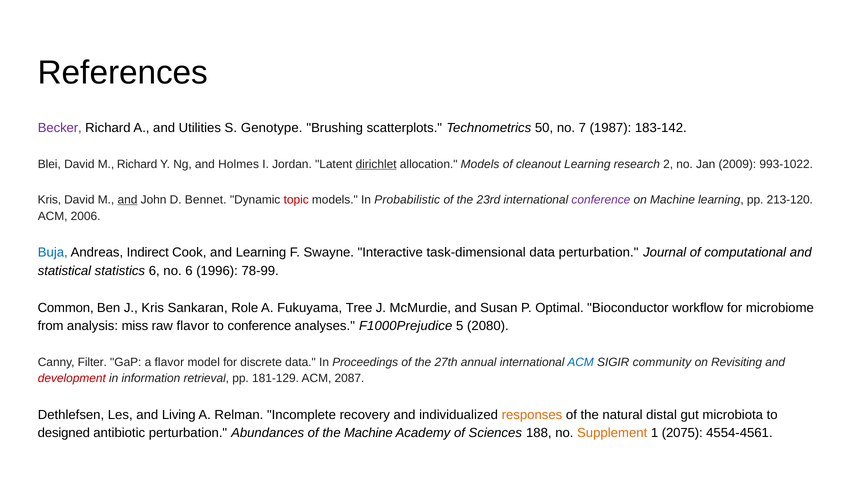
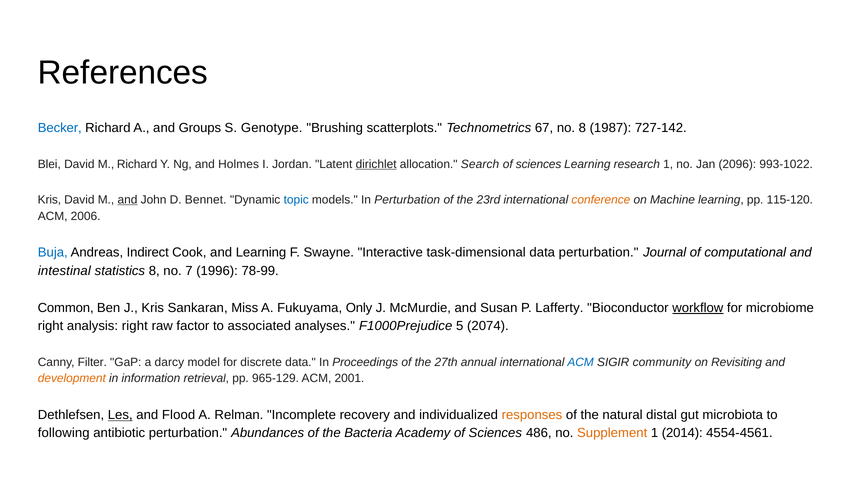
Becker colour: purple -> blue (60, 128)
Utilities: Utilities -> Groups (200, 128)
50: 50 -> 67 (544, 128)
no 7: 7 -> 8 (582, 128)
183-142: 183-142 -> 727-142 (661, 128)
allocation Models: Models -> Search (480, 164)
cleanout: cleanout -> sciences (539, 164)
research 2: 2 -> 1 (668, 164)
2009: 2009 -> 2096 (737, 164)
topic colour: red -> blue (296, 199)
In Probabilistic: Probabilistic -> Perturbation (407, 199)
conference colour: purple -> orange (601, 199)
213-120: 213-120 -> 115-120 (790, 199)
statistical: statistical -> intestinal (64, 270)
statistics 6: 6 -> 8 (154, 270)
no 6: 6 -> 7 (189, 270)
Role: Role -> Miss (245, 308)
Tree: Tree -> Only (359, 308)
Optimal: Optimal -> Lafferty (559, 308)
workflow underline: none -> present (698, 308)
from: from -> right (51, 326)
analysis miss: miss -> right (135, 326)
raw flavor: flavor -> factor (193, 326)
to conference: conference -> associated (259, 326)
2080: 2080 -> 2074 (488, 326)
a flavor: flavor -> darcy (169, 362)
development colour: red -> orange (72, 378)
181-129: 181-129 -> 965-129 (276, 378)
2087: 2087 -> 2001 (349, 378)
Les underline: none -> present (120, 415)
Living: Living -> Flood (179, 415)
designed: designed -> following (64, 433)
the Machine: Machine -> Bacteria (368, 433)
188: 188 -> 486 (539, 433)
2075: 2075 -> 2014 (682, 433)
